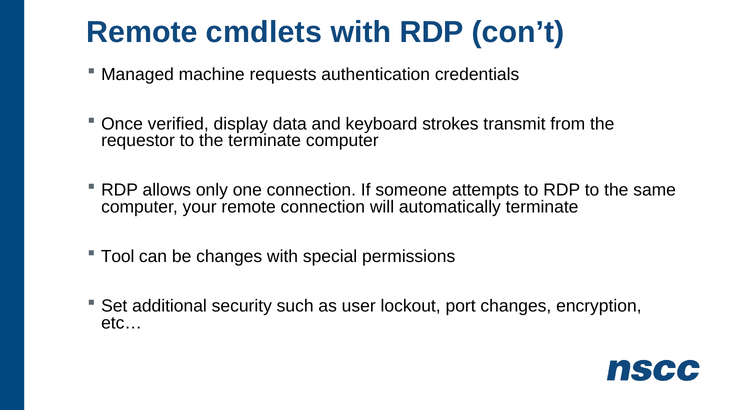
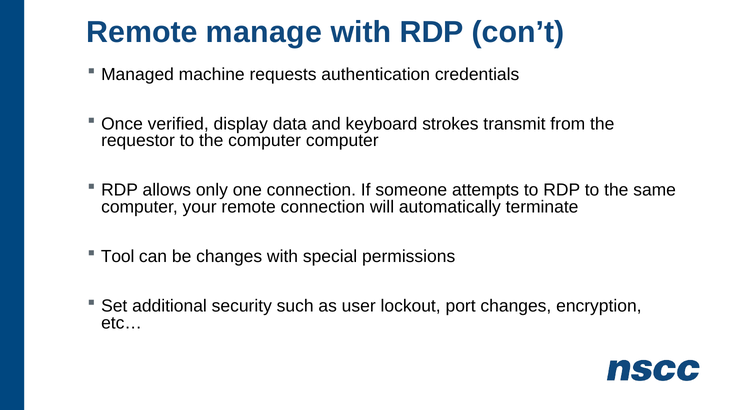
cmdlets: cmdlets -> manage (264, 32)
the terminate: terminate -> computer (265, 141)
